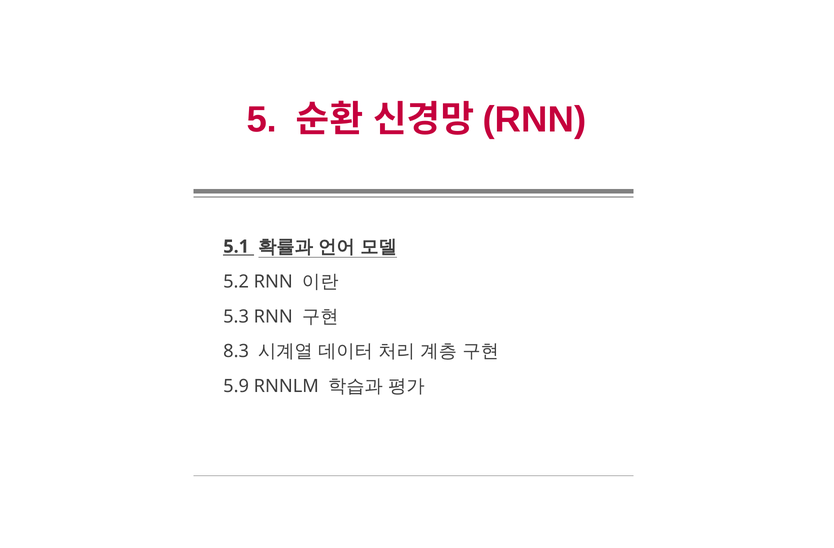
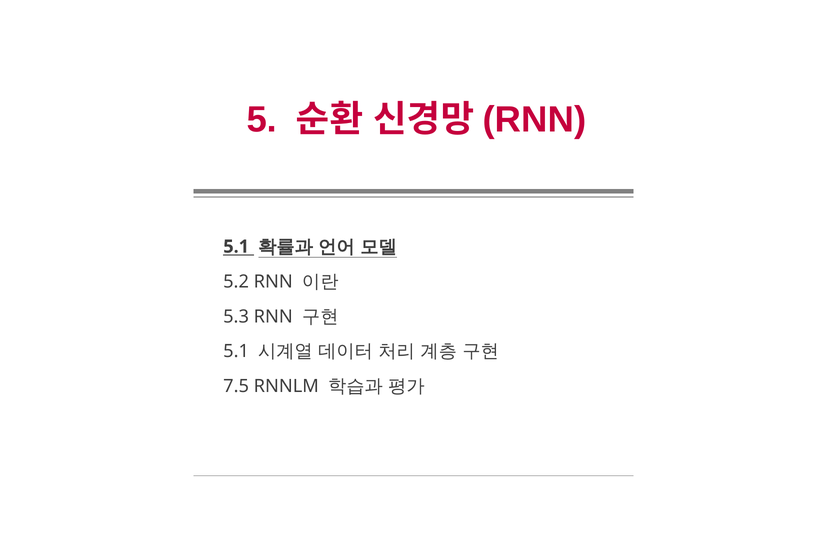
8.3: 8.3 -> 5.1 (236, 351)
5.9: 5.9 -> 7.5 (236, 386)
